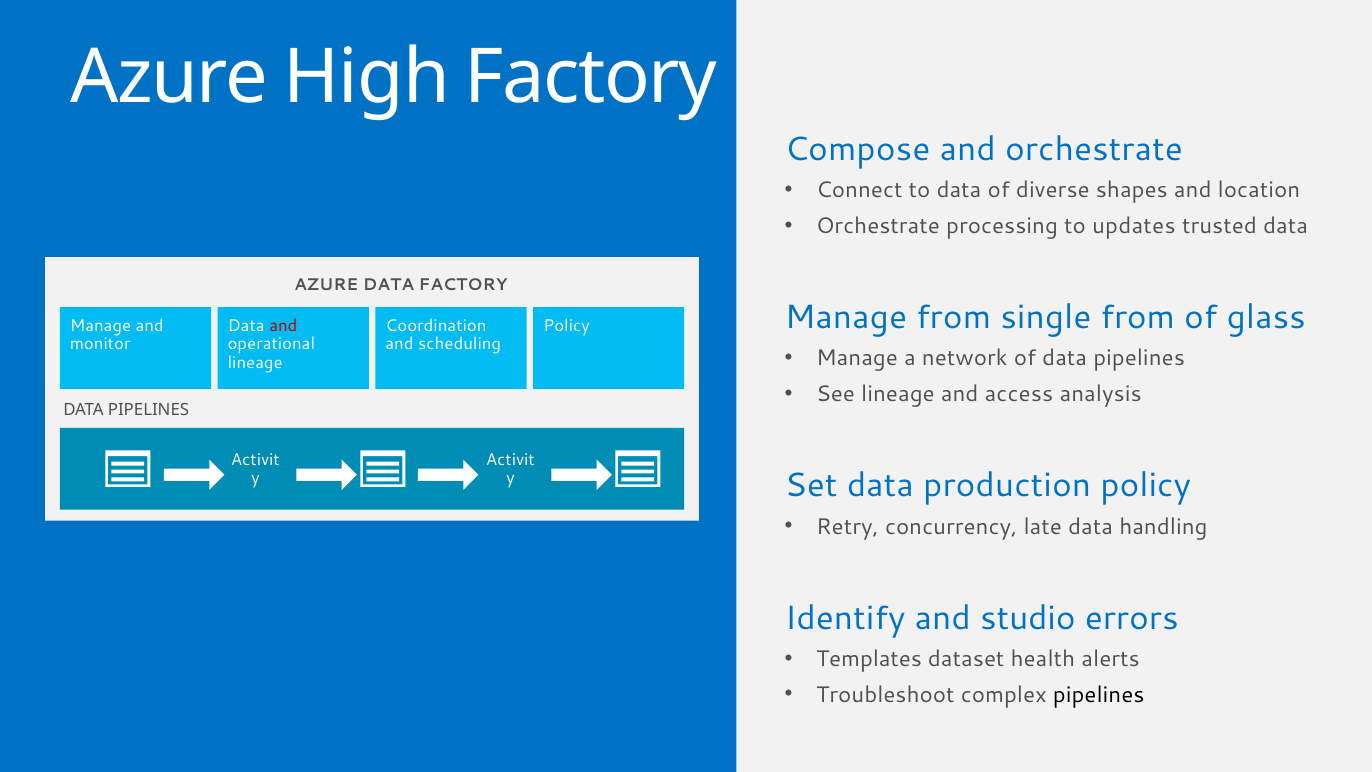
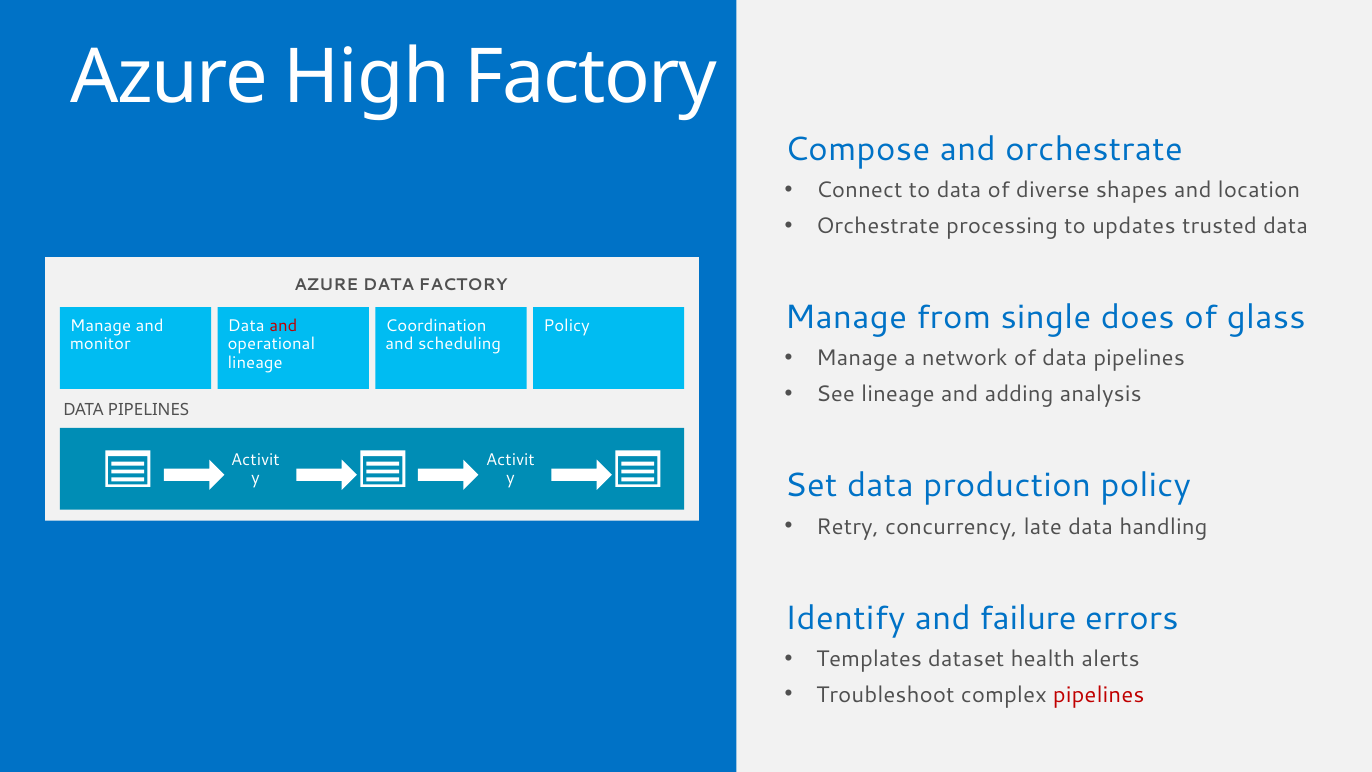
single from: from -> does (1138, 317)
access: access -> adding (1019, 394)
studio: studio -> failure (1028, 618)
pipelines colour: black -> red (1099, 695)
